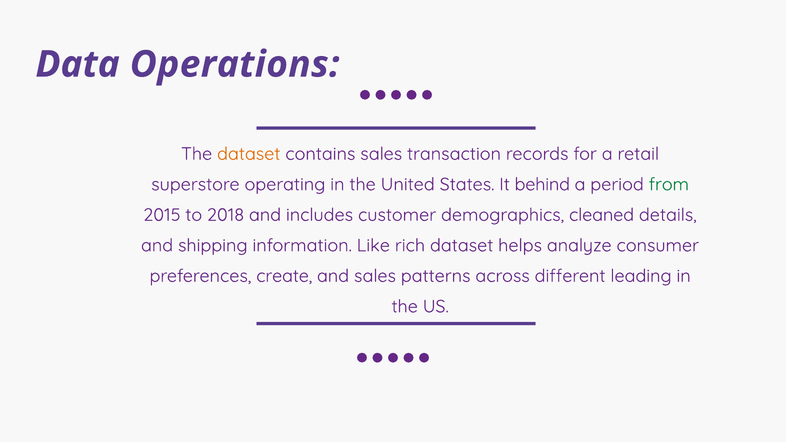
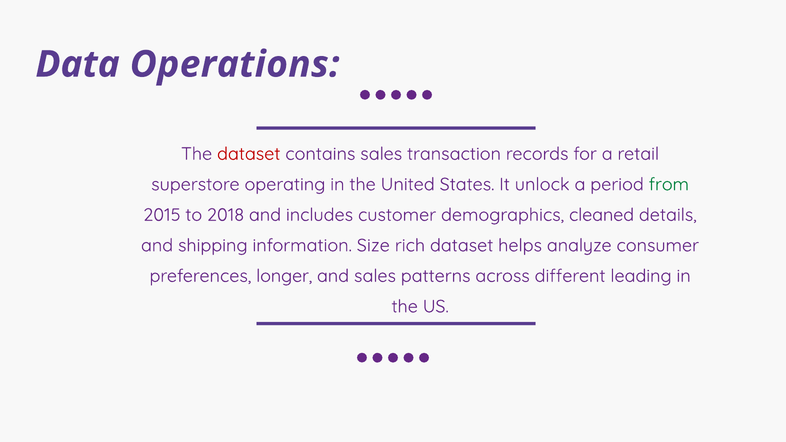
dataset colour: orange -> red (249, 154)
behind: behind -> unlock (542, 184)
Like: Like -> Size (373, 246)
create: create -> longer (284, 276)
